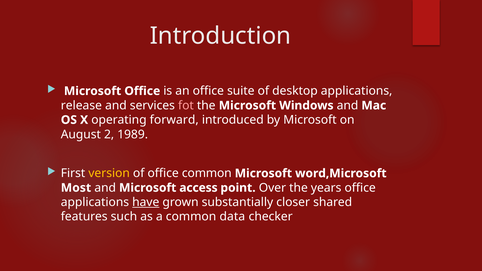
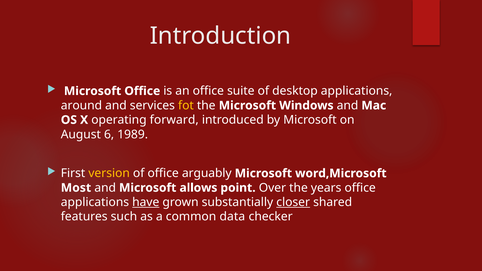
release: release -> around (81, 106)
fot colour: pink -> yellow (186, 106)
2: 2 -> 6 (109, 134)
office common: common -> arguably (207, 173)
access: access -> allows (198, 188)
closer underline: none -> present (293, 202)
